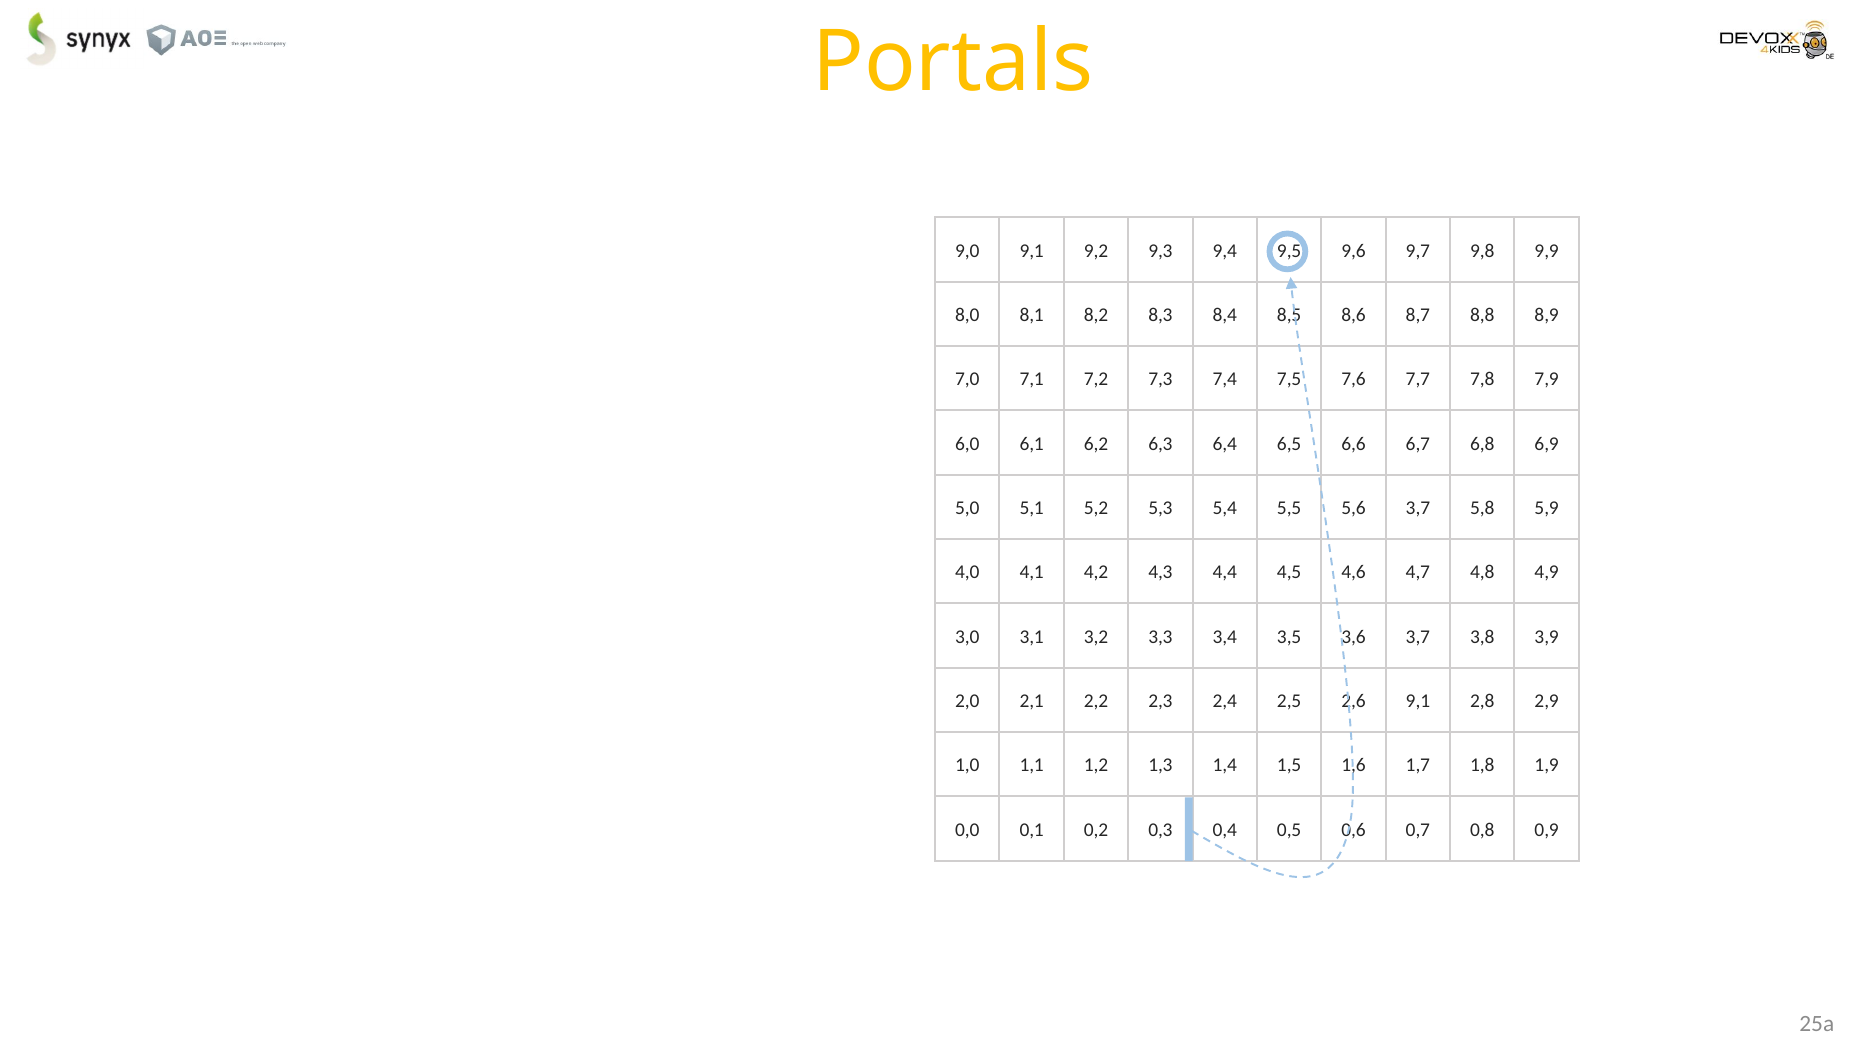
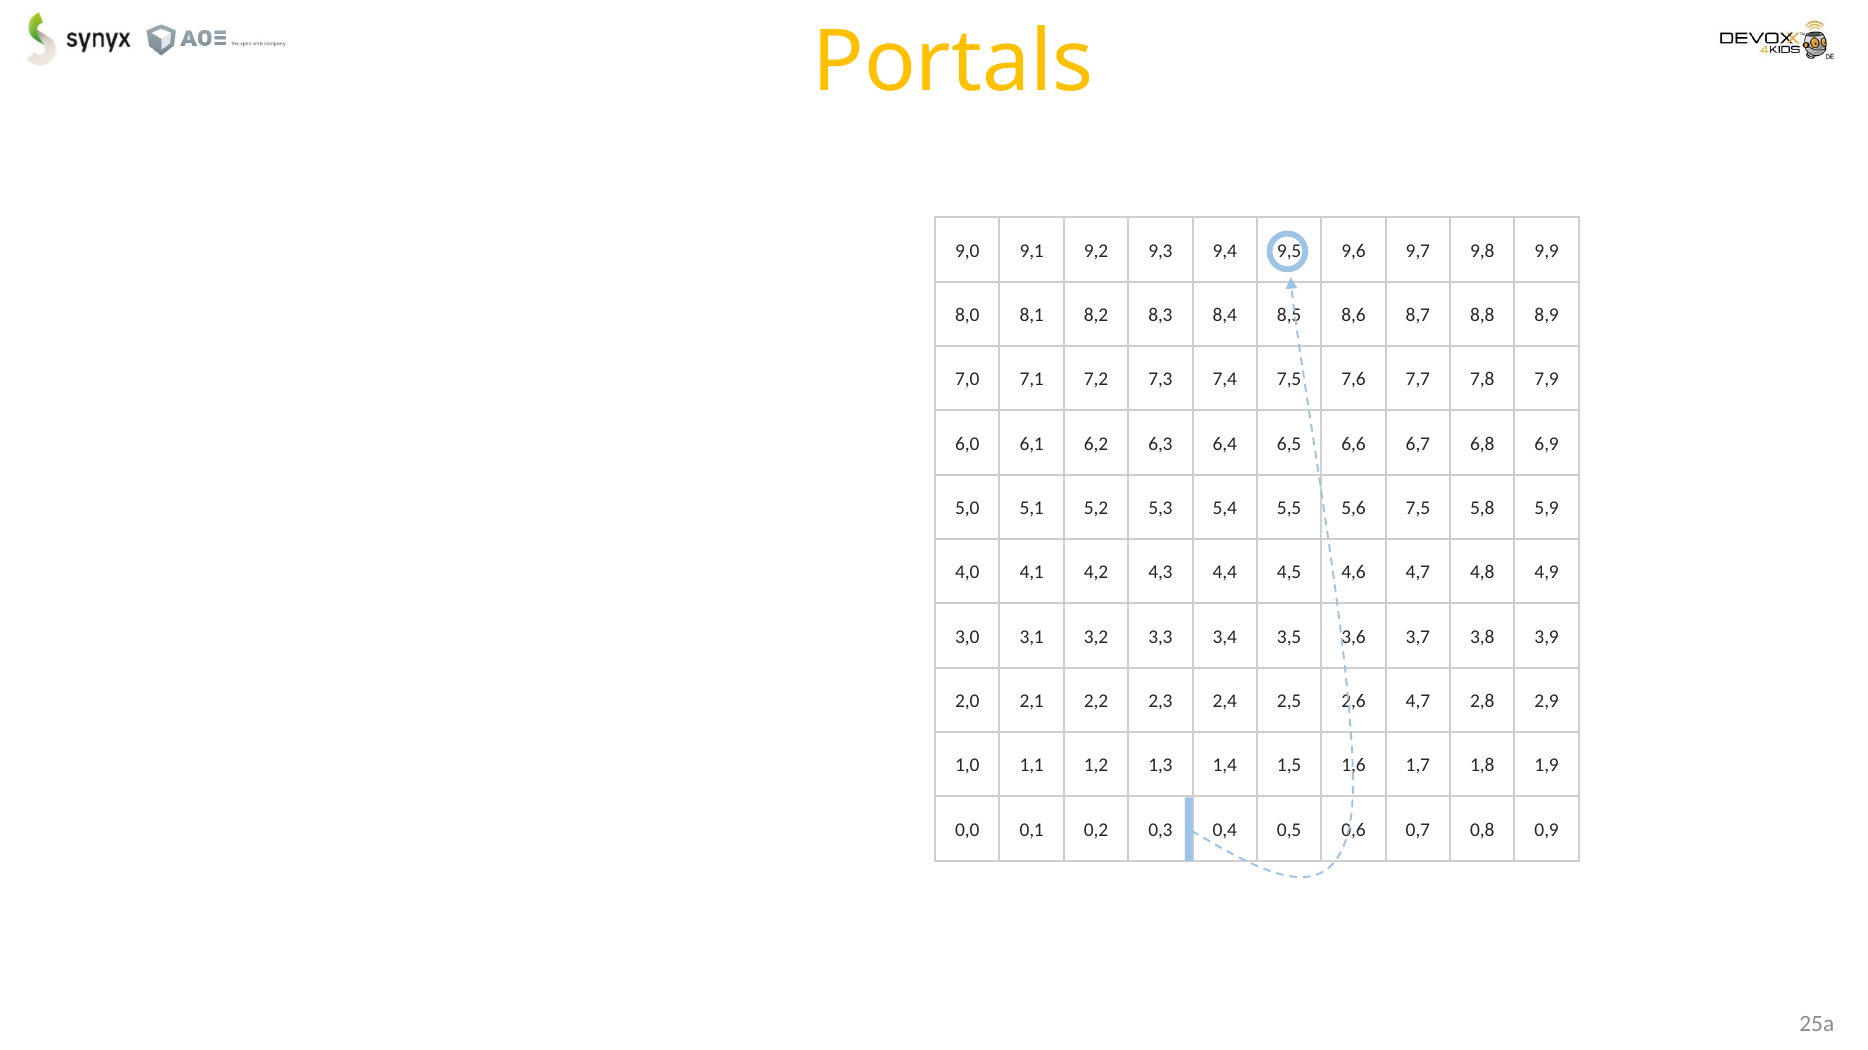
5,6 3,7: 3,7 -> 7,5 (1418, 508)
2,6 9,1: 9,1 -> 4,7 (1418, 702)
